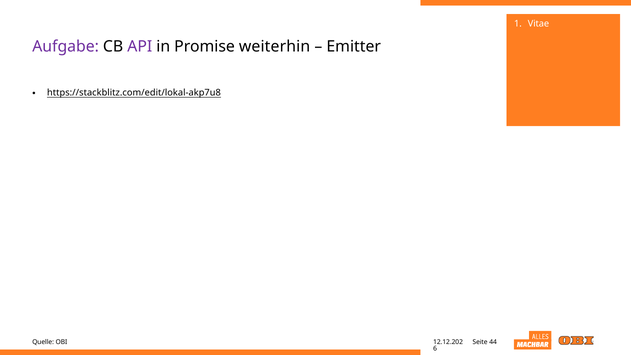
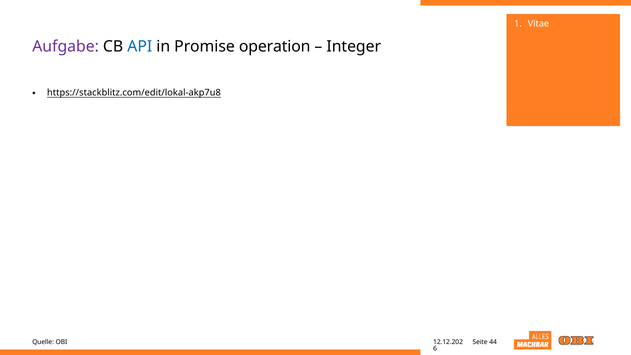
API colour: purple -> blue (140, 46)
weiterhin: weiterhin -> operation (275, 46)
Emitter: Emitter -> Integer (354, 46)
